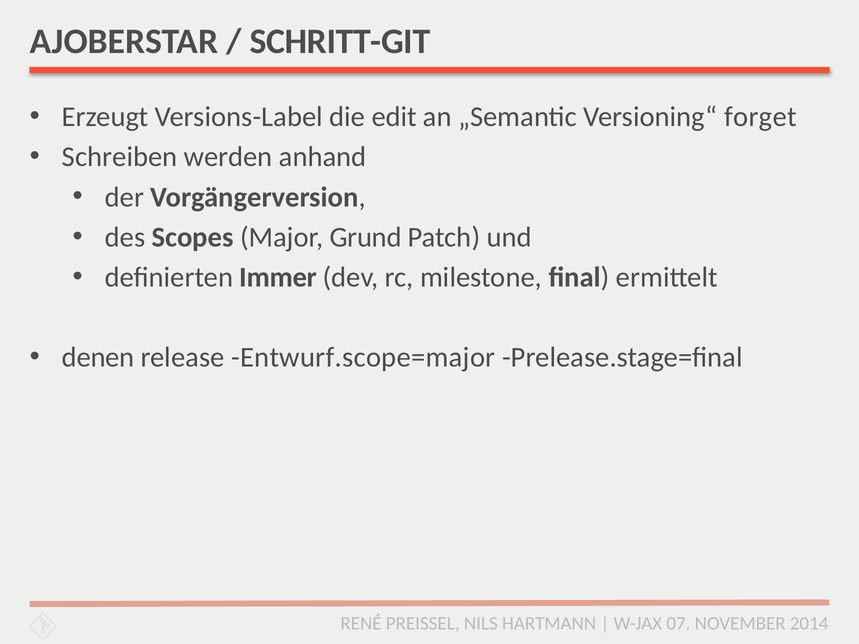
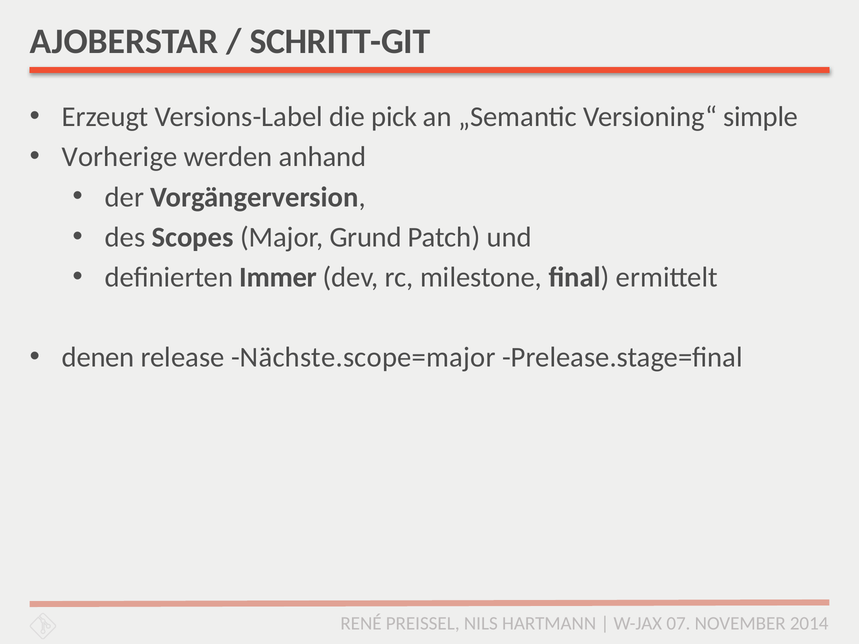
edit: edit -> pick (394, 117)
forget: forget -> simple (761, 117)
Schreiben: Schreiben -> Vorherige (120, 157)
Entwurf.scope=major: Entwurf.scope=major -> Nächste.scope=major (363, 357)
